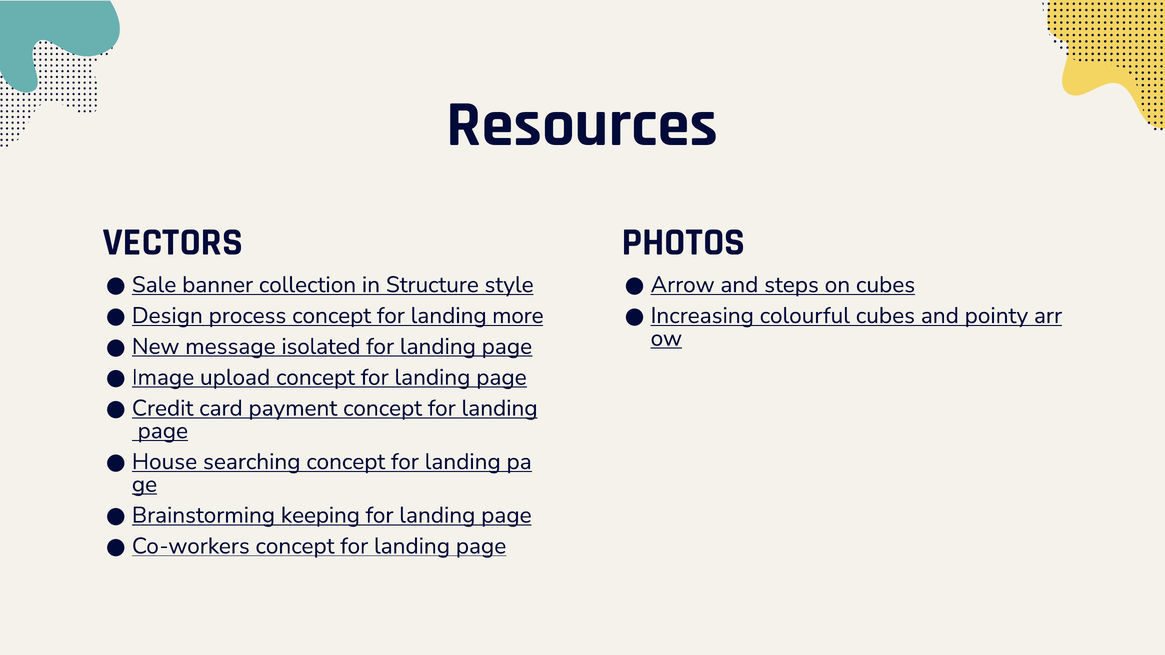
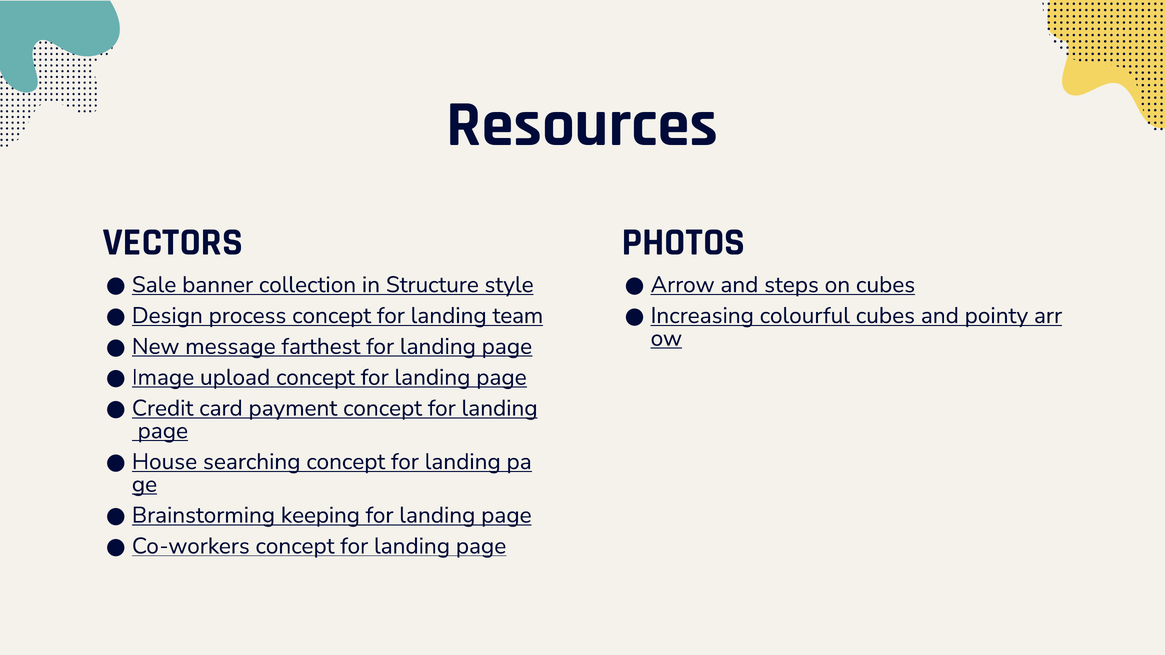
more: more -> team (518, 316)
isolated: isolated -> farthest (321, 347)
